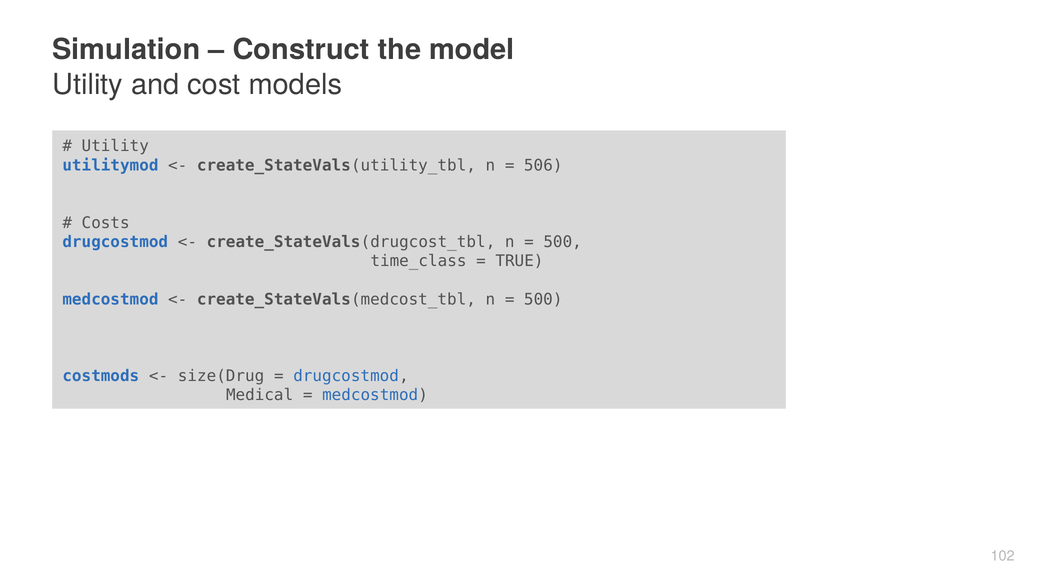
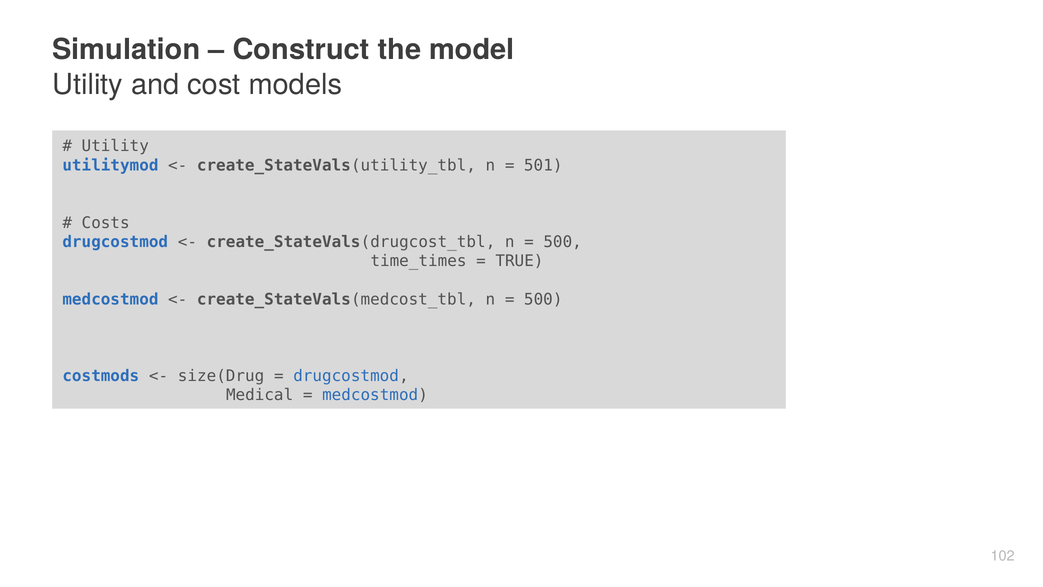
506: 506 -> 501 (543, 165)
time_class: time_class -> time_times (418, 261)
